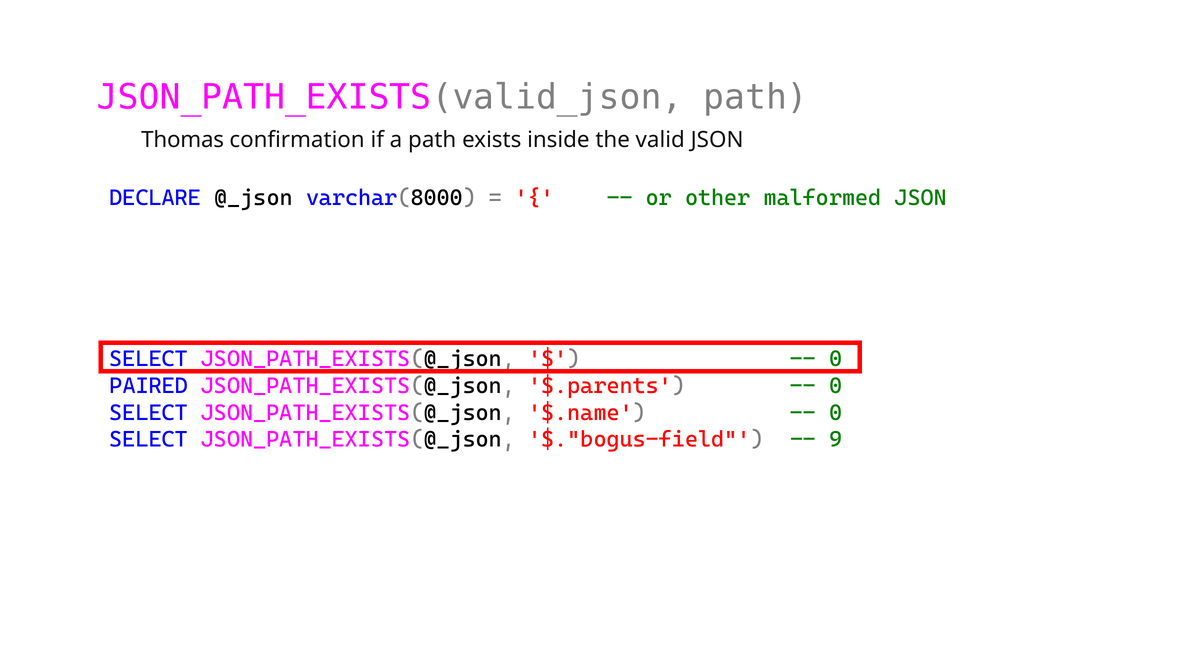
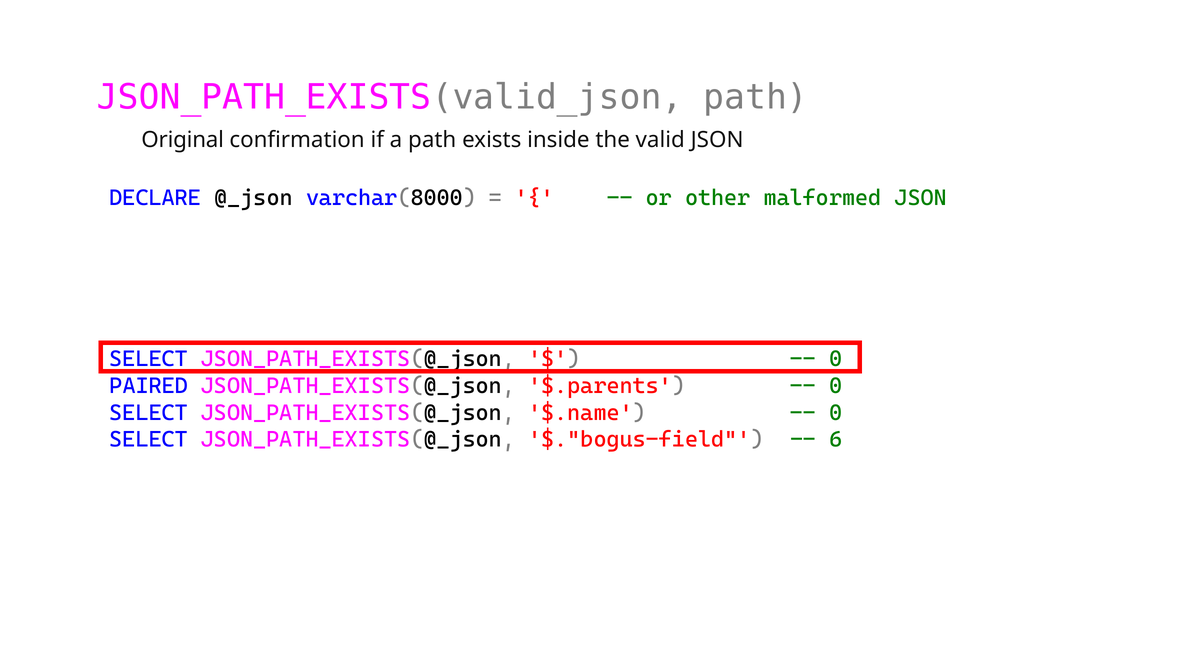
Thomas: Thomas -> Original (183, 140)
9: 9 -> 6 (836, 440)
